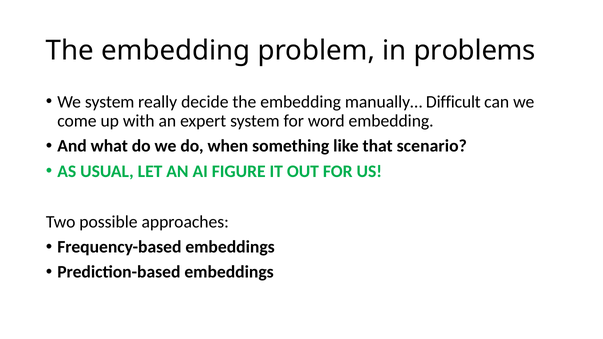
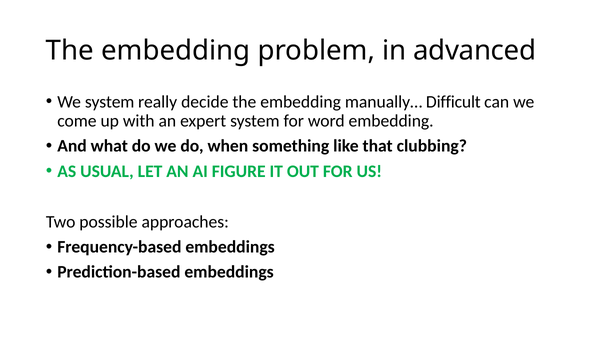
problems: problems -> advanced (475, 51)
scenario: scenario -> clubbing (432, 146)
